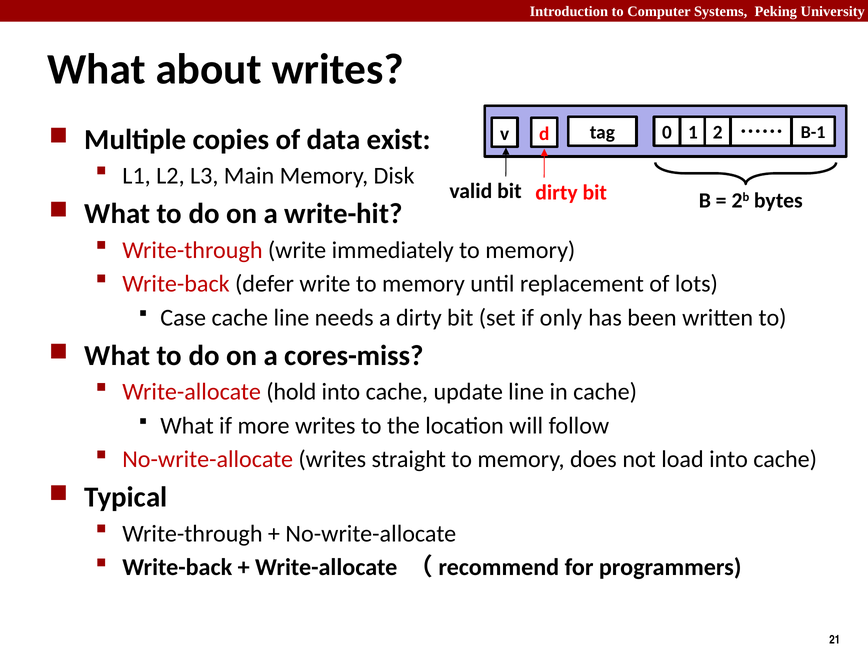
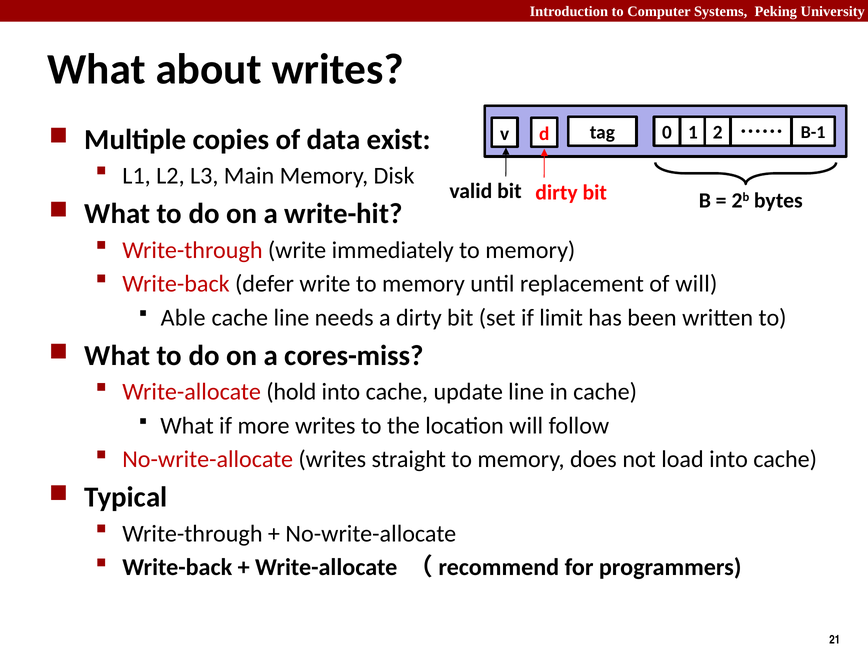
of lots: lots -> will (696, 284)
Case: Case -> Able (183, 318)
only: only -> limit (561, 318)
